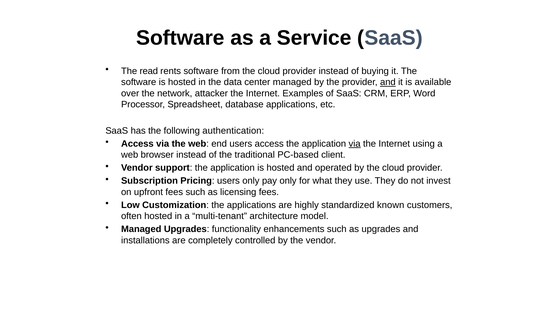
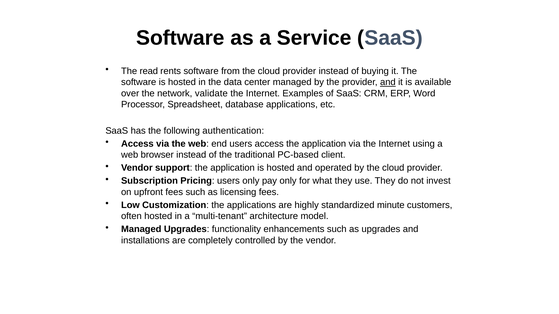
attacker: attacker -> validate (211, 94)
via underline: present -> none (355, 144)
known: known -> minute (391, 205)
